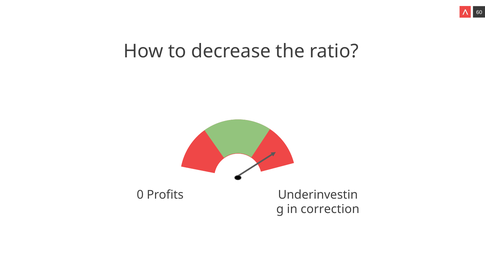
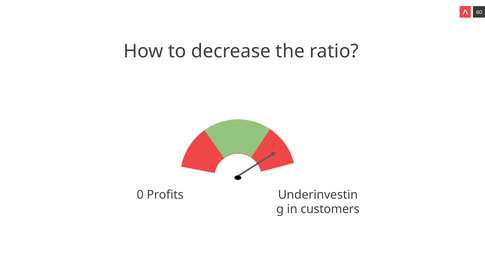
correction: correction -> customers (330, 209)
